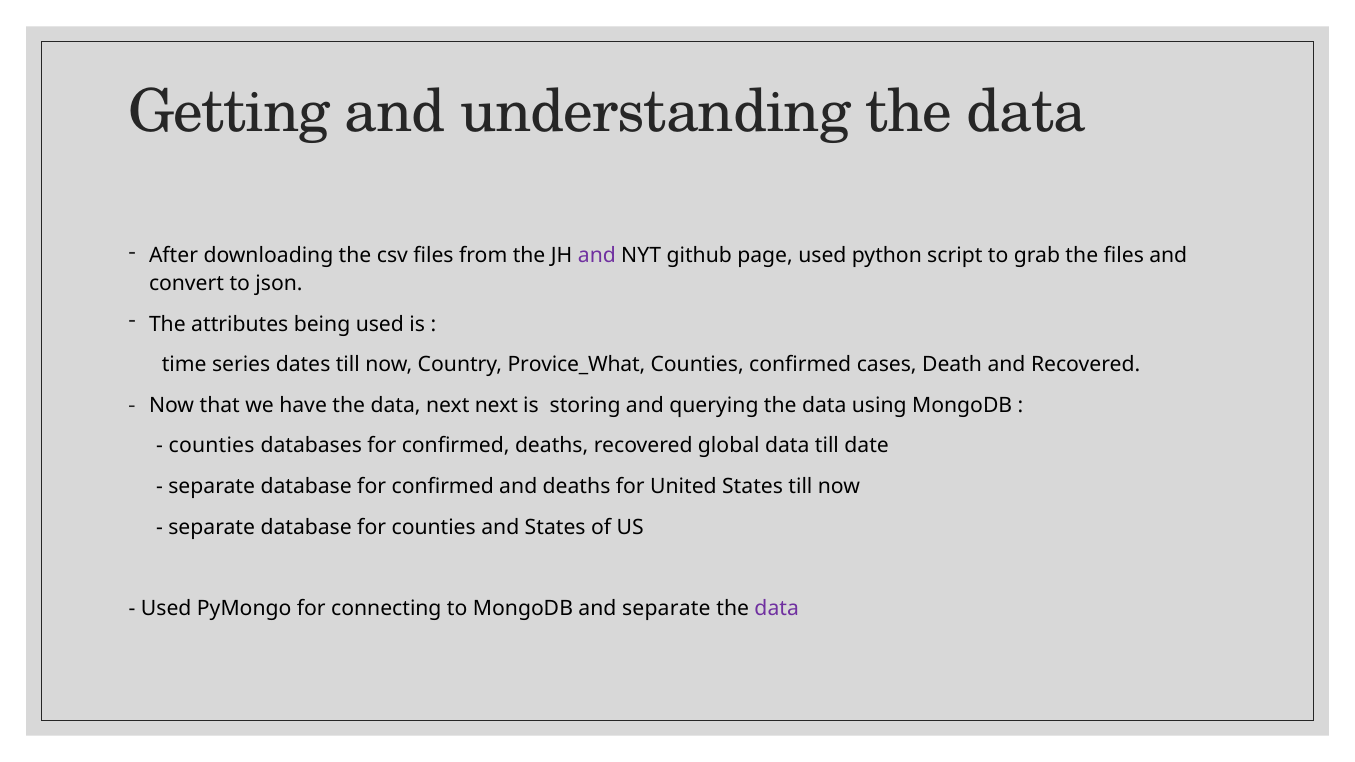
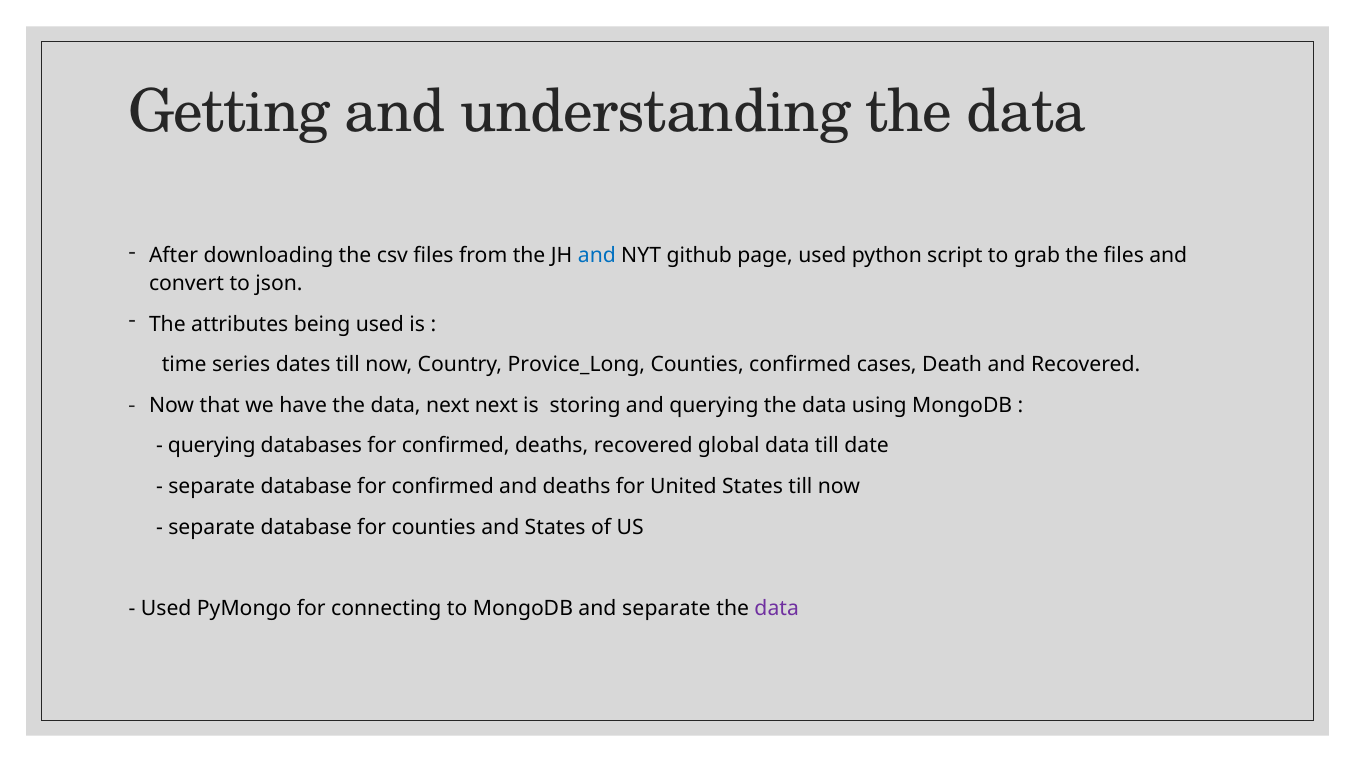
and colour: purple -> blue (597, 256)
Provice_What: Provice_What -> Provice_Long (576, 365)
counties: counties -> querying (212, 446)
